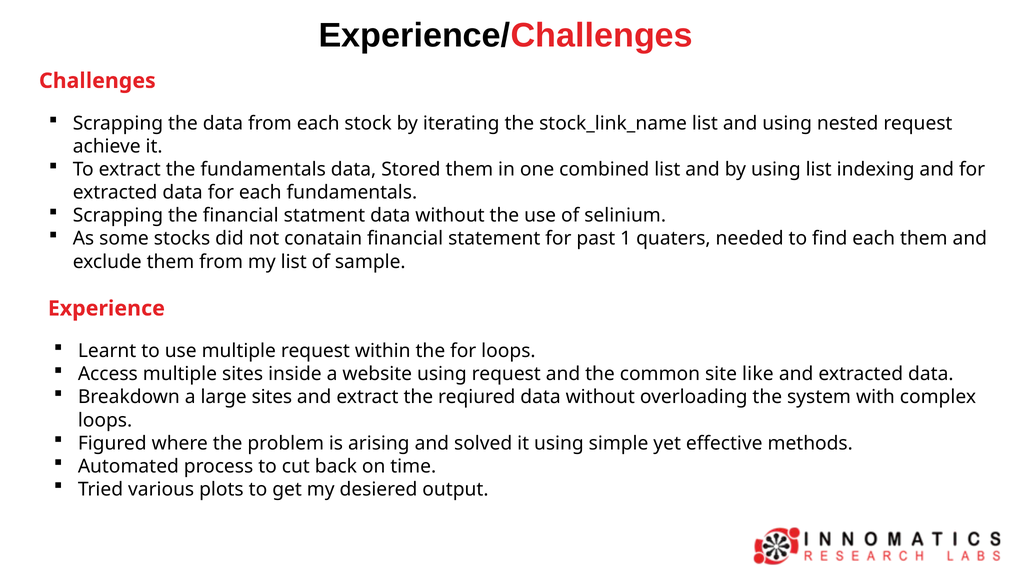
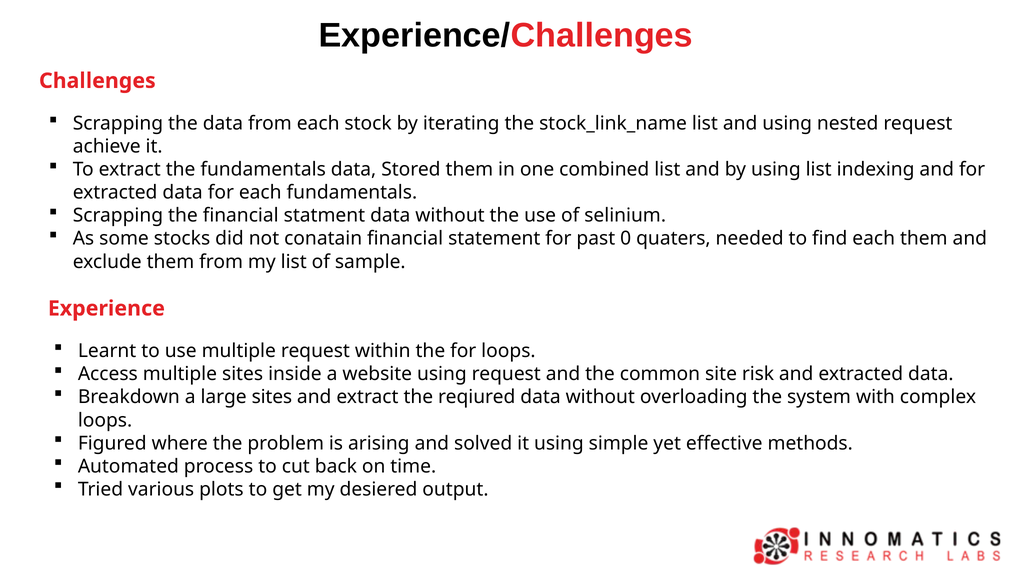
1: 1 -> 0 (626, 239)
like: like -> risk (758, 374)
